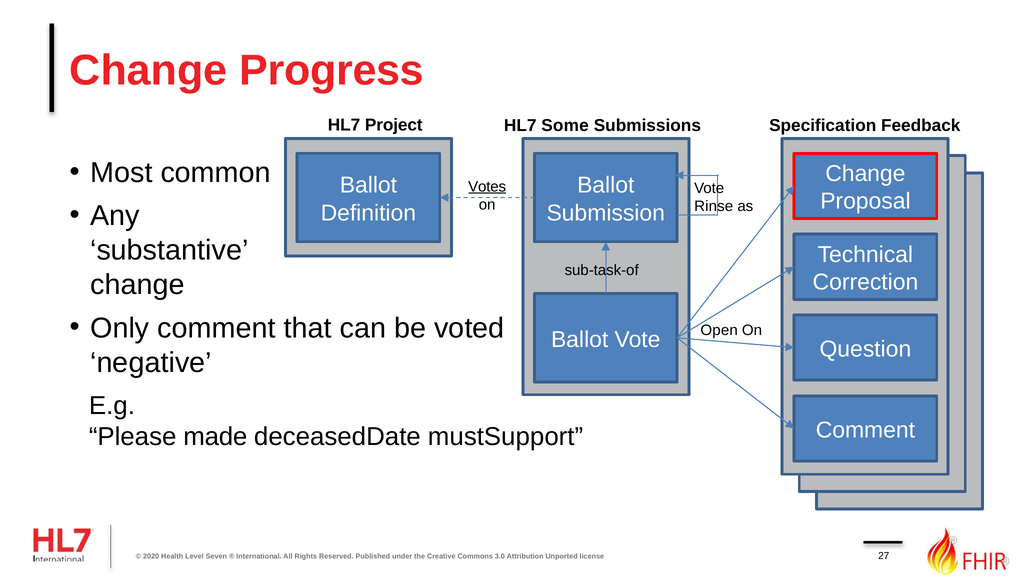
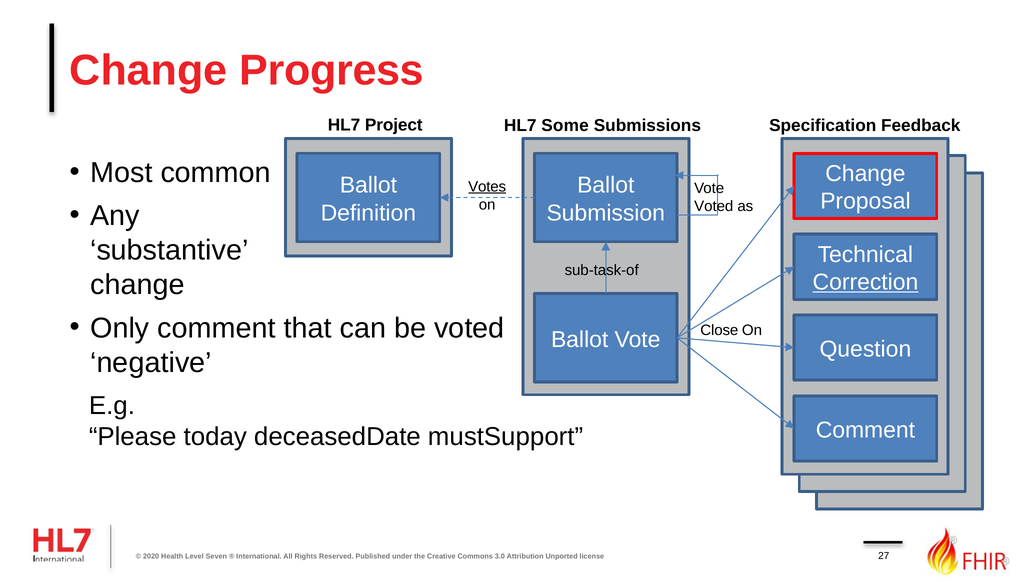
Rinse: Rinse -> Voted (714, 206)
Correction underline: none -> present (865, 282)
Open: Open -> Close (719, 330)
made: made -> today (215, 437)
